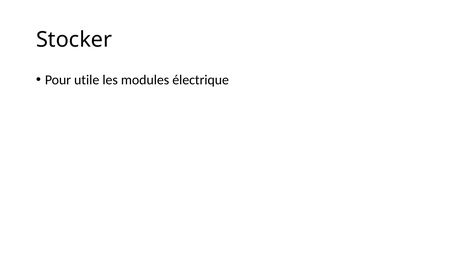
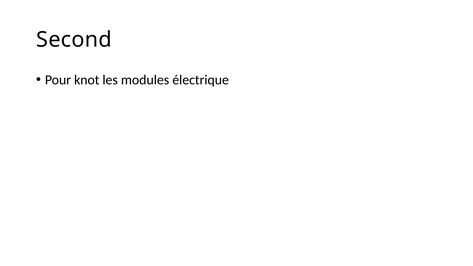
Stocker: Stocker -> Second (74, 40)
utile: utile -> knot (87, 80)
